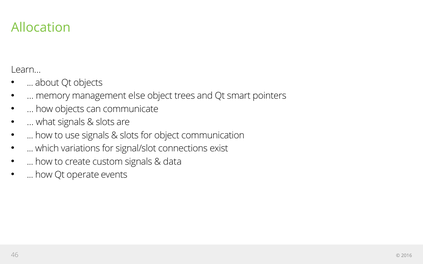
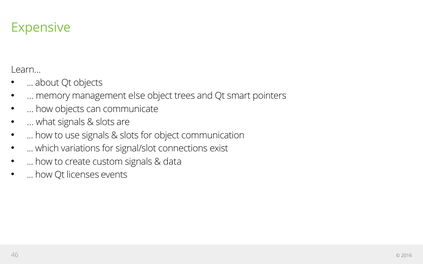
Allocation: Allocation -> Expensive (41, 27)
operate: operate -> licenses (83, 175)
